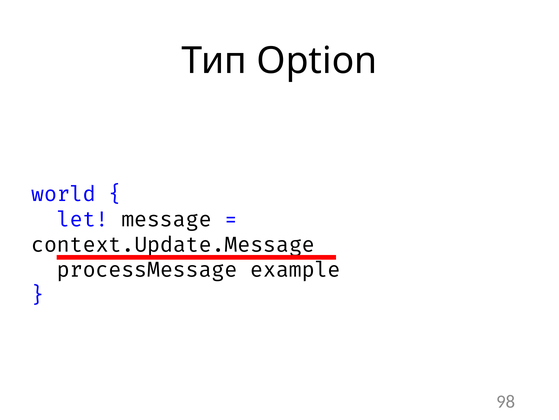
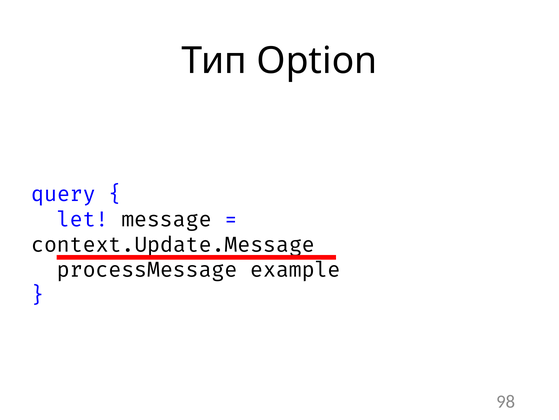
world: world -> query (63, 194)
